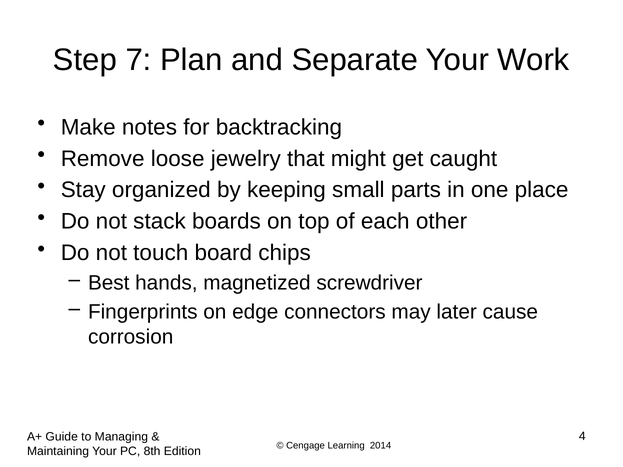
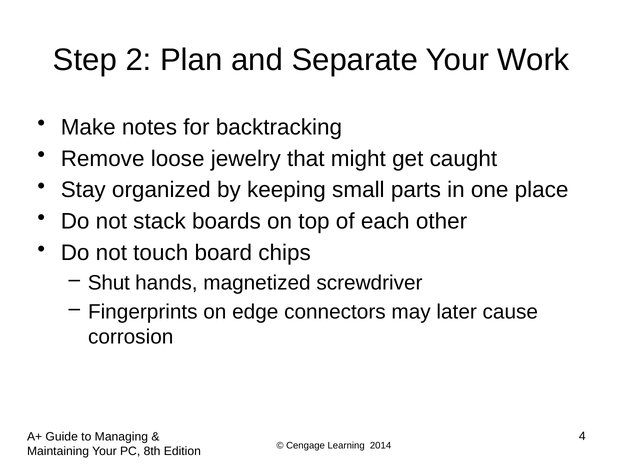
7: 7 -> 2 (139, 60)
Best: Best -> Shut (109, 283)
